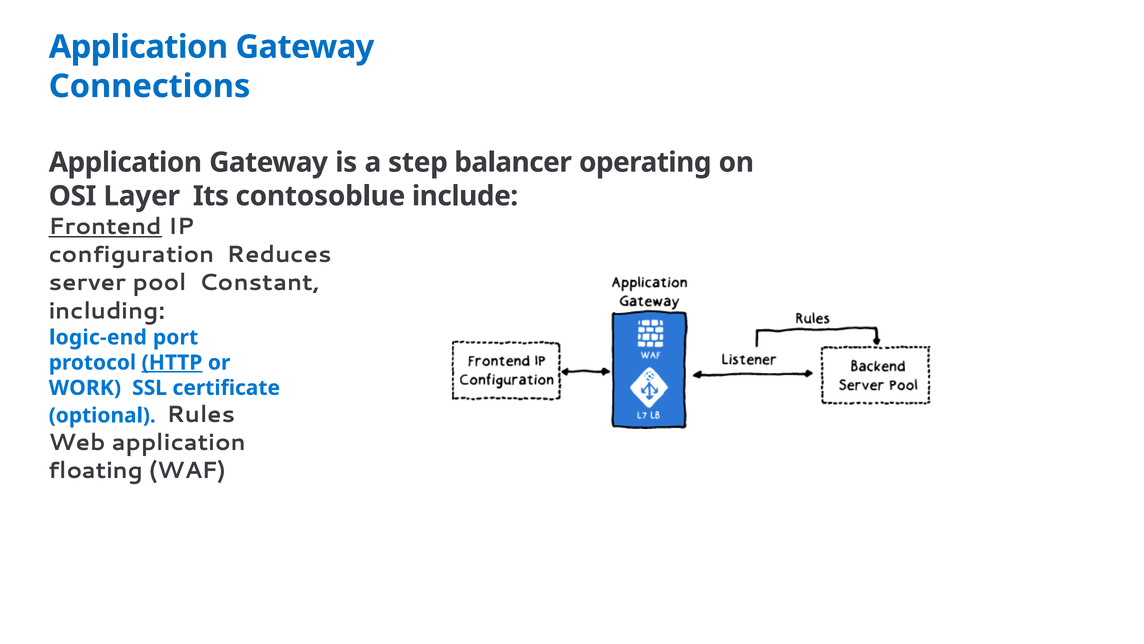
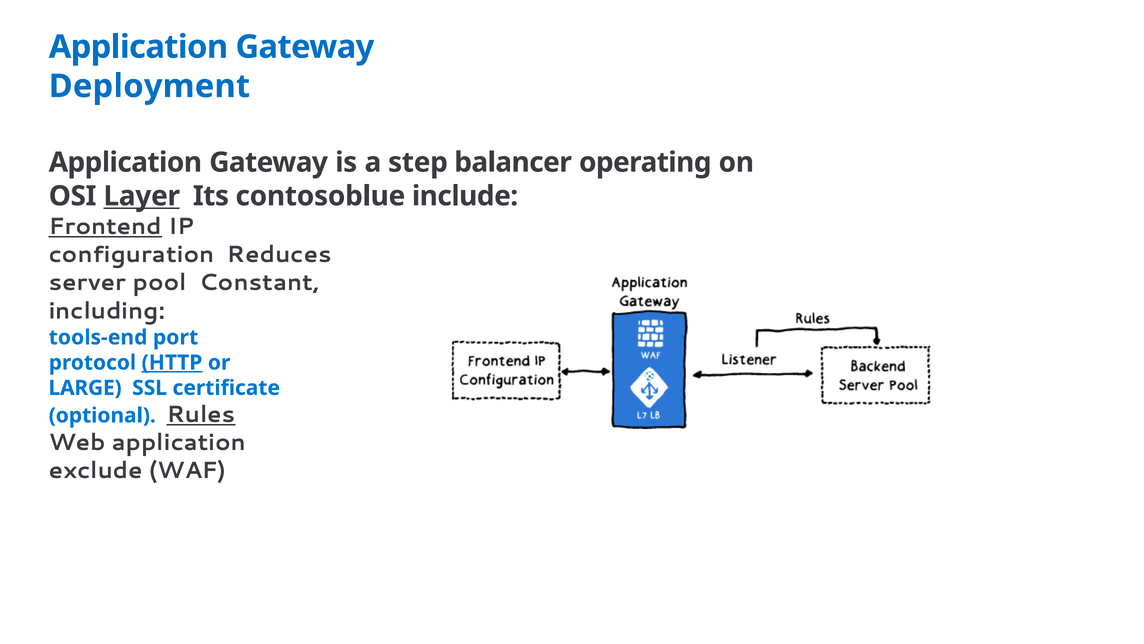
Connections: Connections -> Deployment (149, 86)
Layer underline: none -> present (142, 196)
logic-end: logic-end -> tools-end (98, 337)
WORK: WORK -> LARGE (85, 388)
Rules underline: none -> present (201, 415)
floating: floating -> exclude (96, 471)
